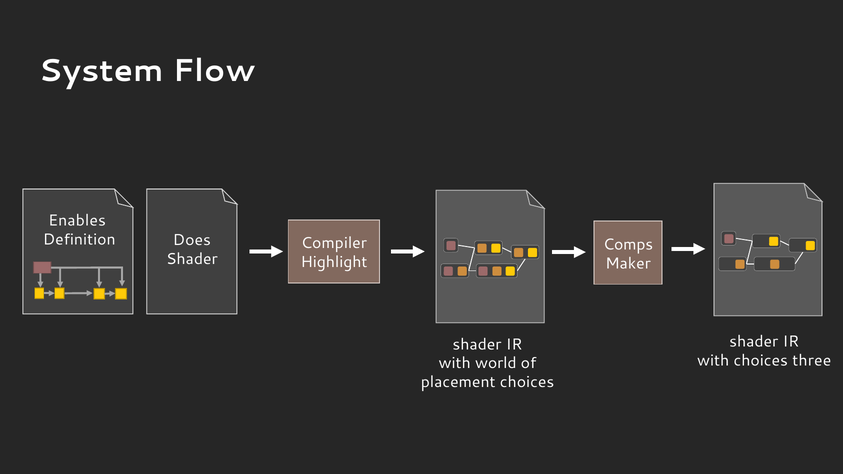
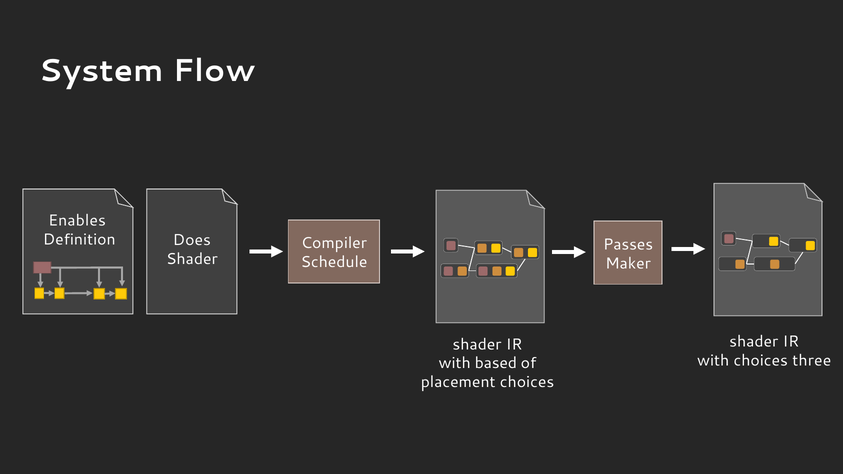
Comps: Comps -> Passes (628, 244)
Highlight: Highlight -> Schedule (334, 262)
world: world -> based (496, 363)
